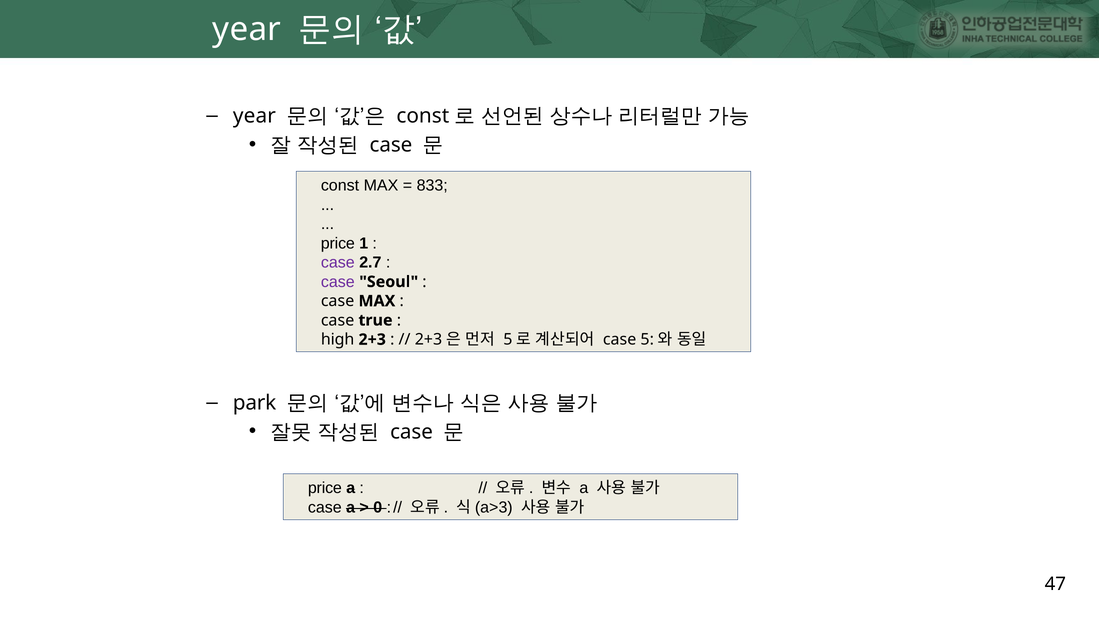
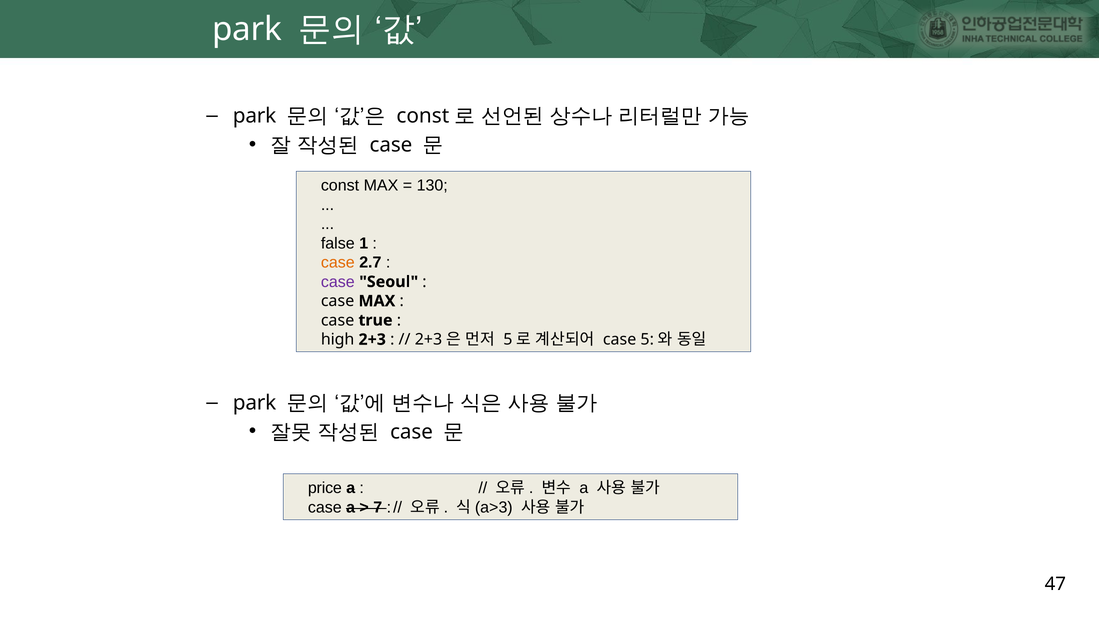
year: year -> park (247, 30)
year: year -> park (255, 116)
833: 833 -> 130 (432, 186)
price: price -> false (338, 243)
case colour: purple -> orange (338, 263)
0: 0 -> 7 (378, 508)
